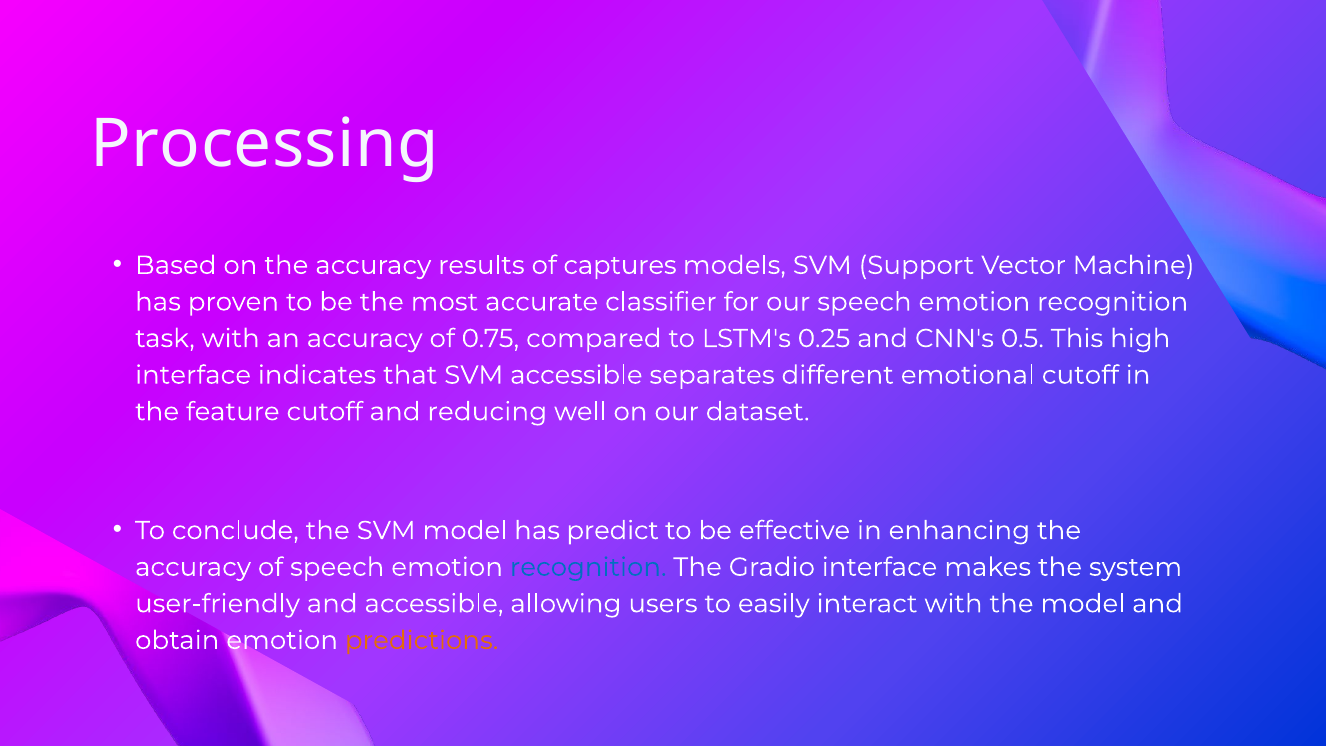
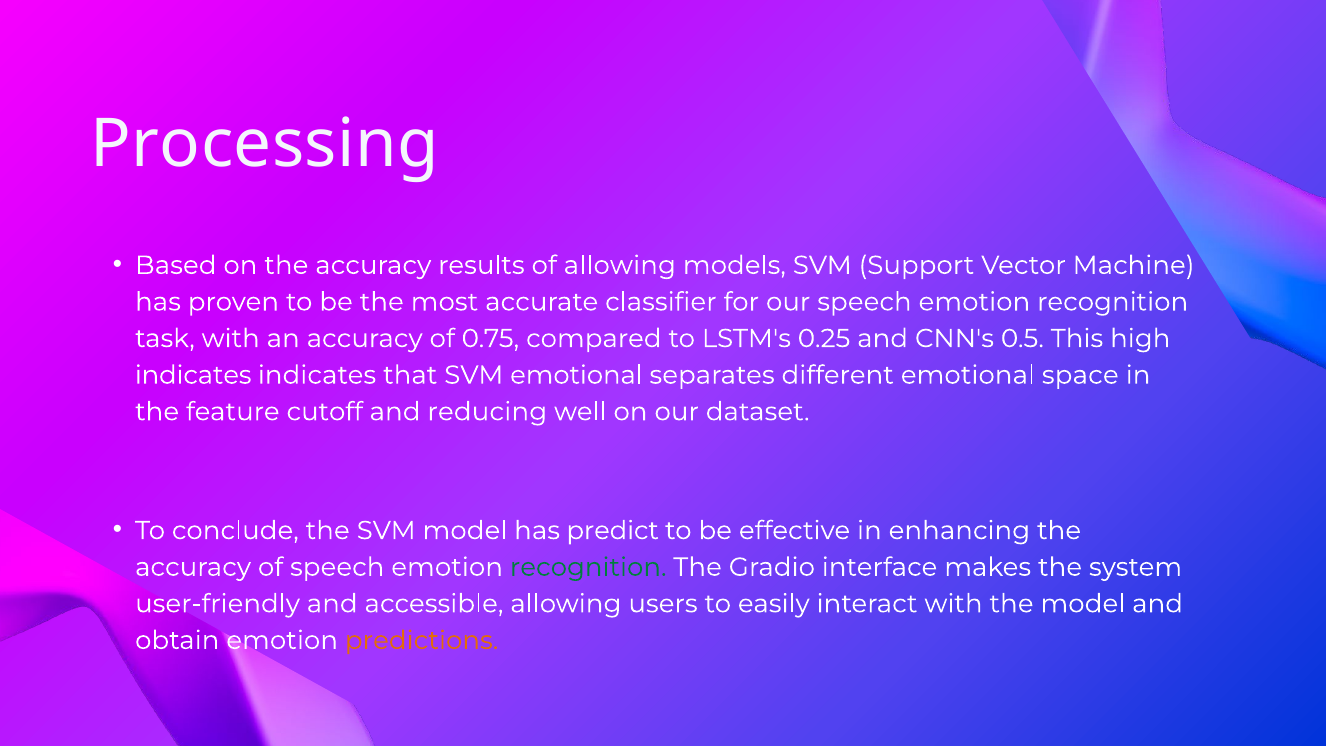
of captures: captures -> allowing (620, 265)
interface: interface -> indicates (193, 375)
SVM accessible: accessible -> emotional (576, 375)
emotional cutoff: cutoff -> space (1080, 375)
recognition colour: blue -> green (588, 567)
